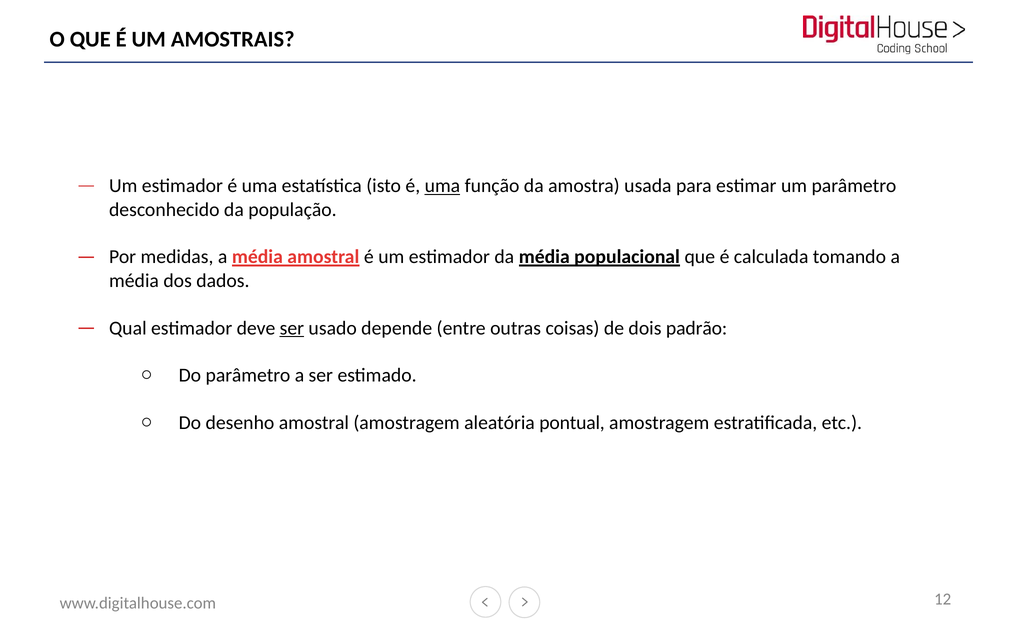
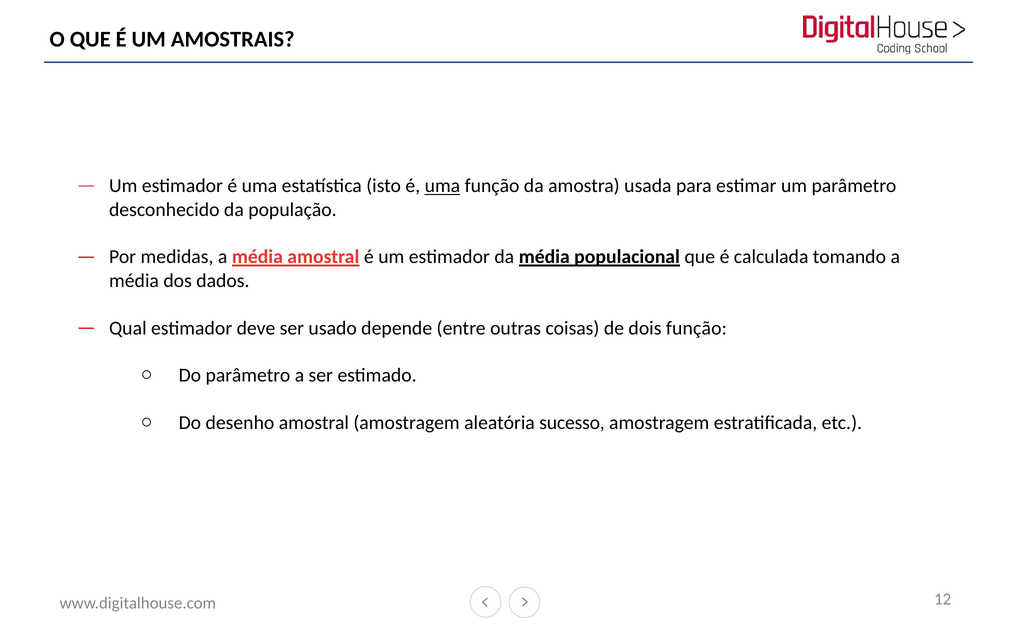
ser underline: present -> none (292, 328)
dois padrão: padrão -> função (696, 328)
pontual: pontual -> sucesso (572, 422)
